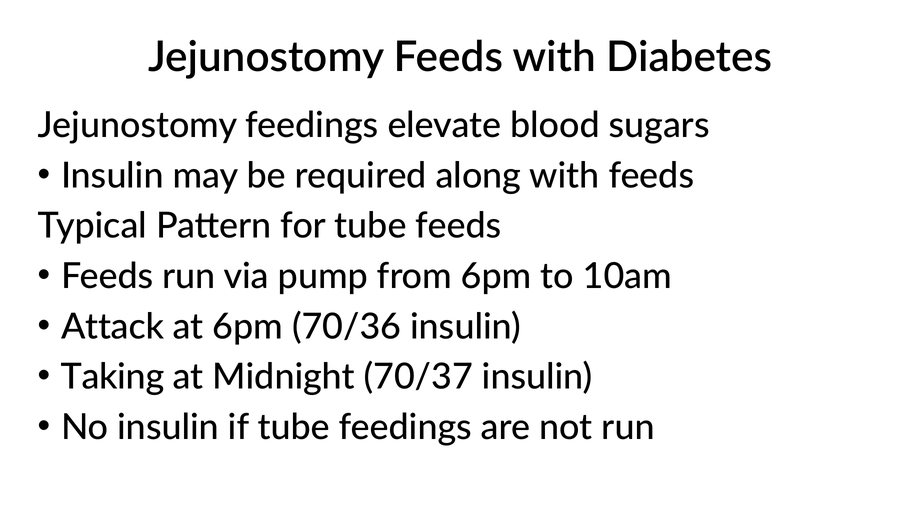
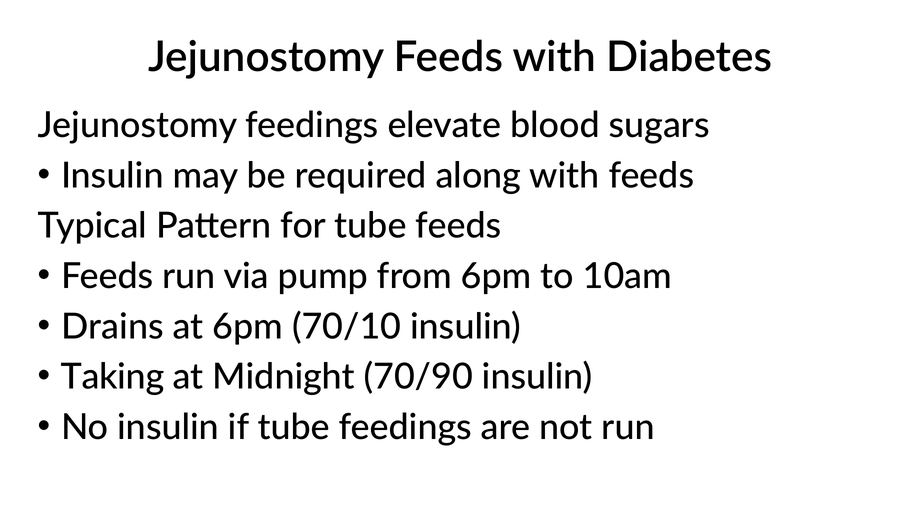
Attack: Attack -> Drains (112, 327)
70/36: 70/36 -> 70/10 (347, 327)
70/37: 70/37 -> 70/90 (418, 377)
